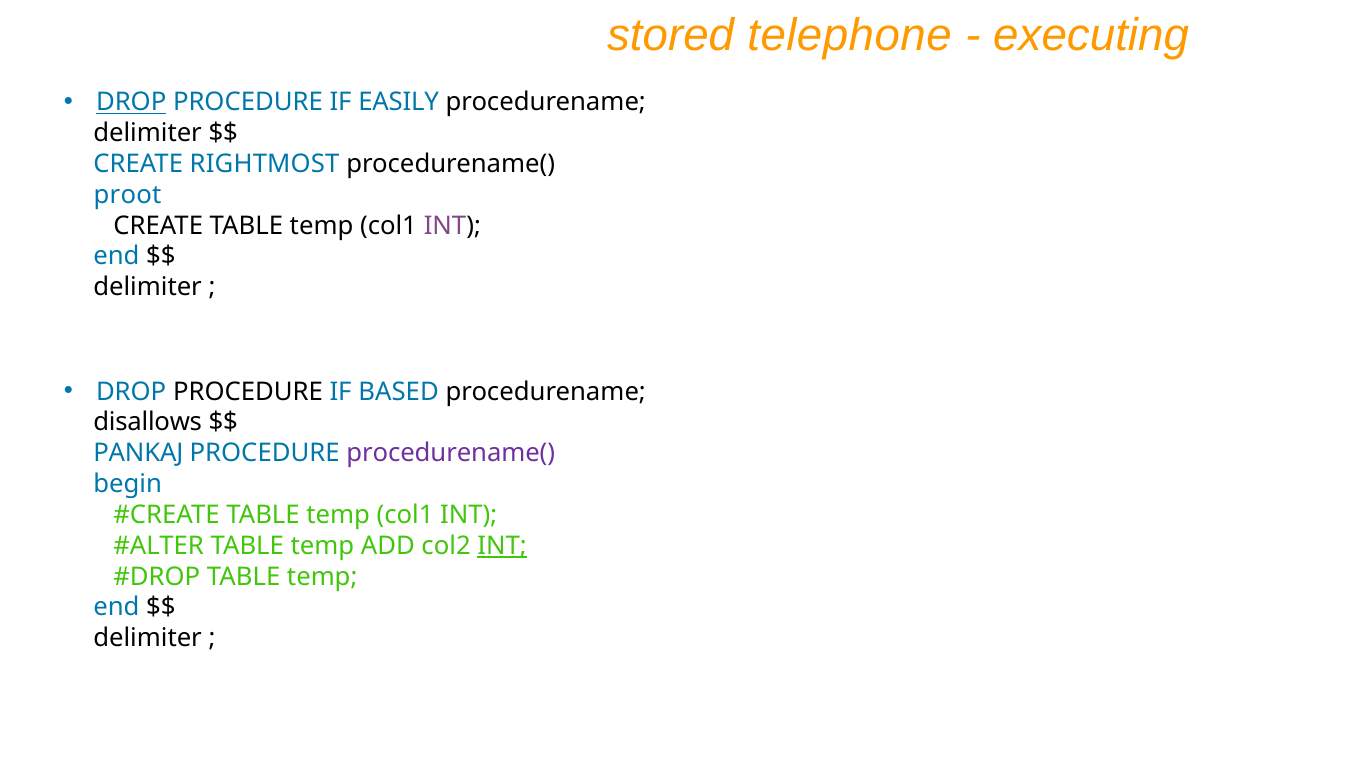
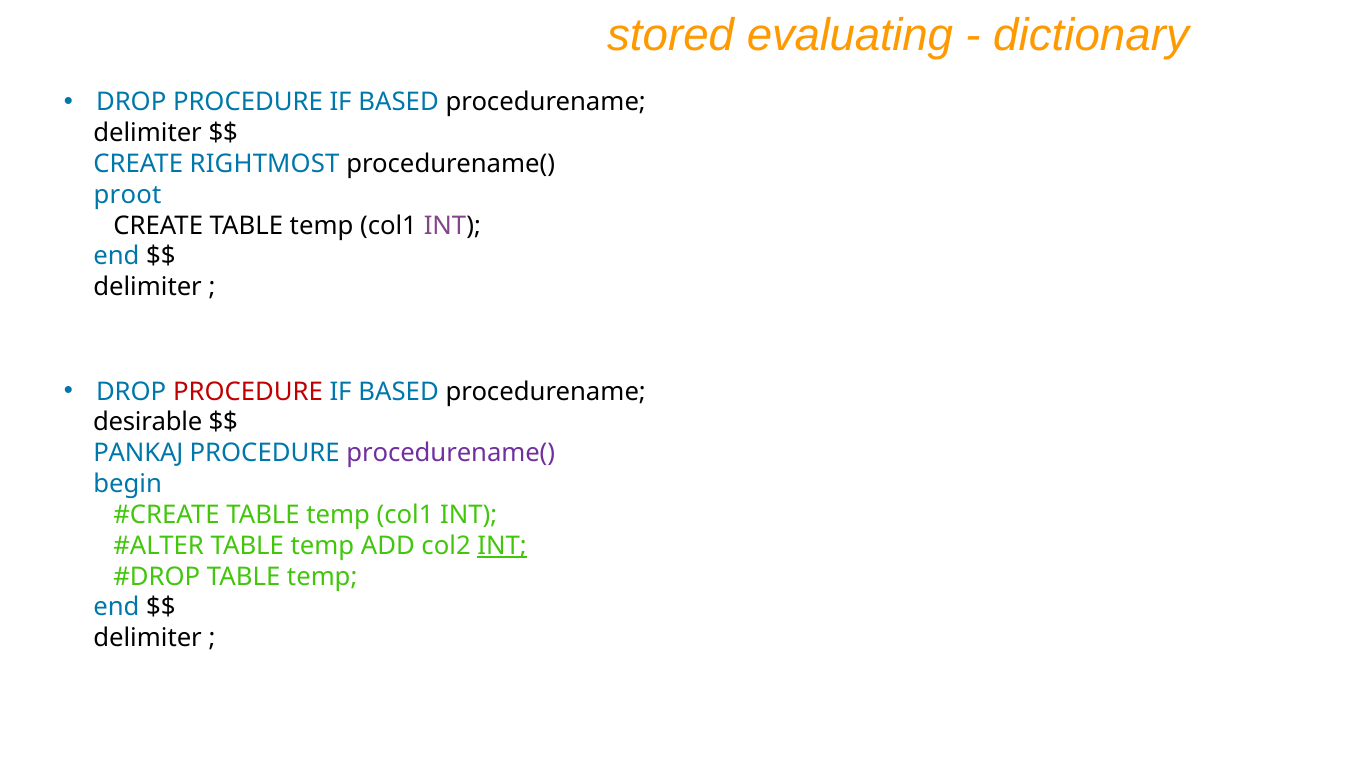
telephone: telephone -> evaluating (850, 36)
executing: executing -> dictionary (1091, 36)
DROP underline: present -> none (131, 102)
EASILY: EASILY -> BASED (399, 102)
PROCEDURE colour: black -> red (248, 392)
disallows: disallows -> desirable (148, 422)
